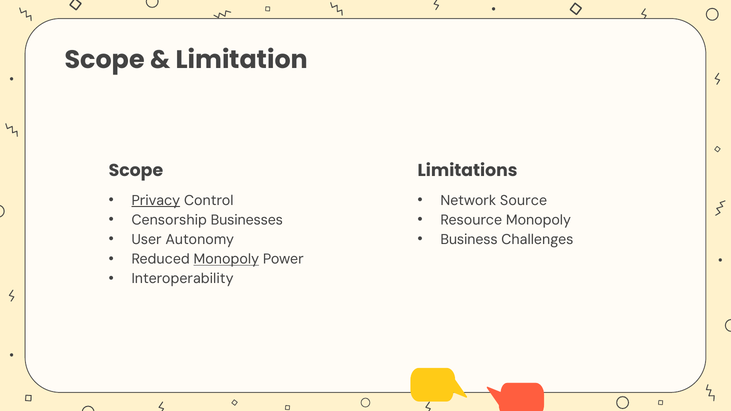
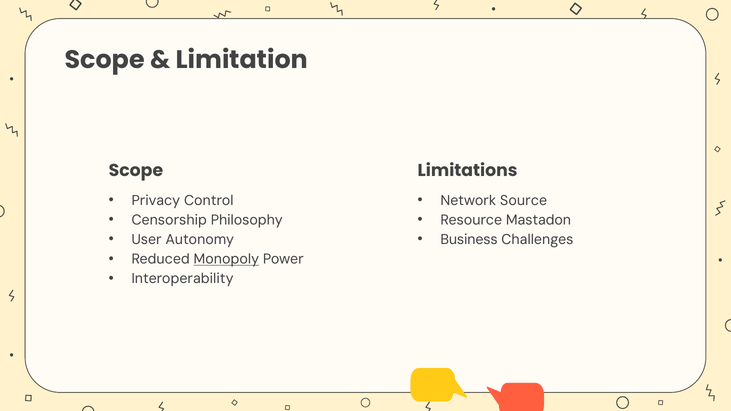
Privacy underline: present -> none (156, 200)
Businesses: Businesses -> Philosophy (247, 220)
Resource Monopoly: Monopoly -> Mastadon (538, 220)
